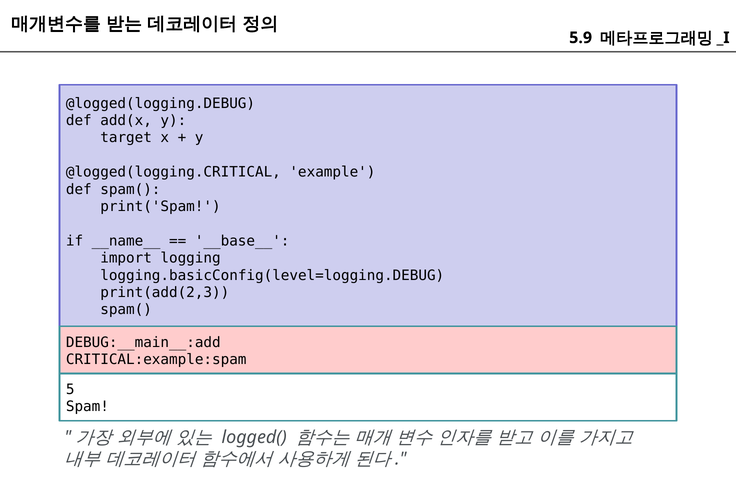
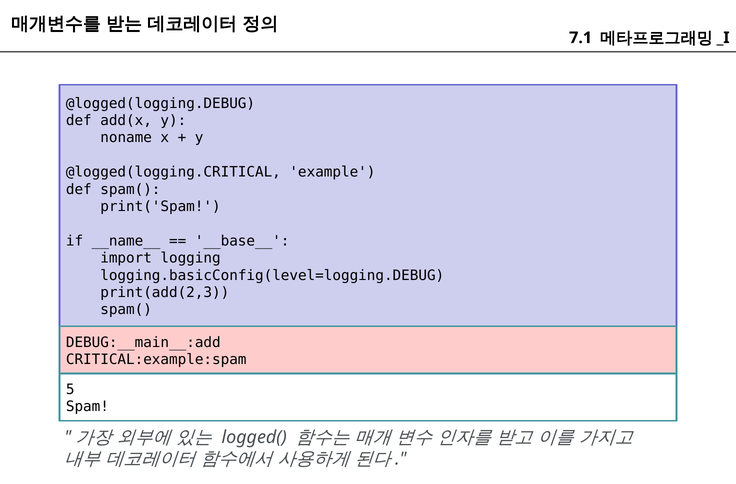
5.9: 5.9 -> 7.1 (581, 38)
target: target -> noname (126, 138)
